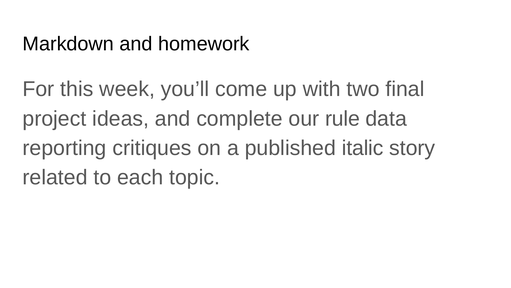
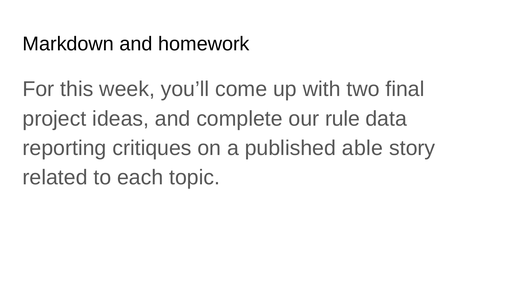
italic: italic -> able (362, 148)
